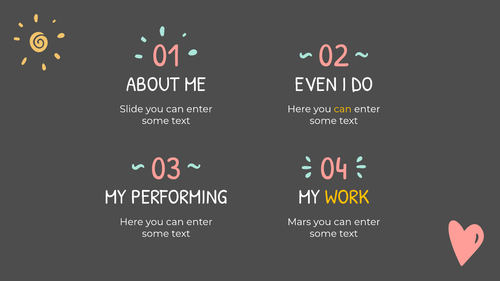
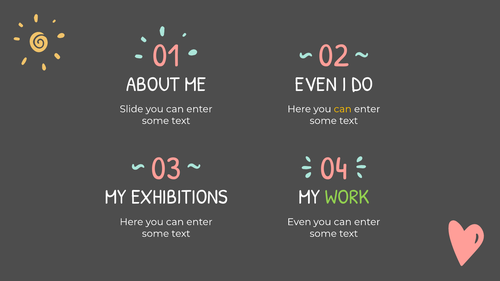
PERFORMING: PERFORMING -> EXHIBITIONS (179, 197)
WORK colour: yellow -> light green (347, 197)
Mars: Mars -> Even (299, 222)
